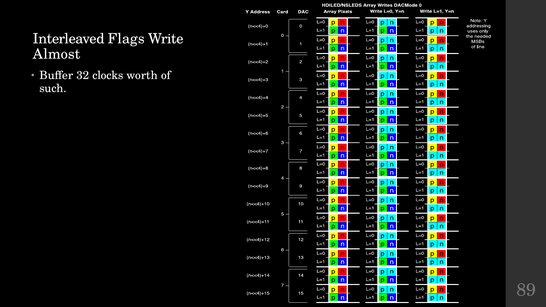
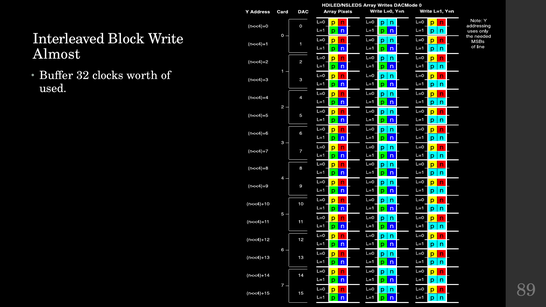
Flags: Flags -> Block (126, 39)
such: such -> used (53, 88)
